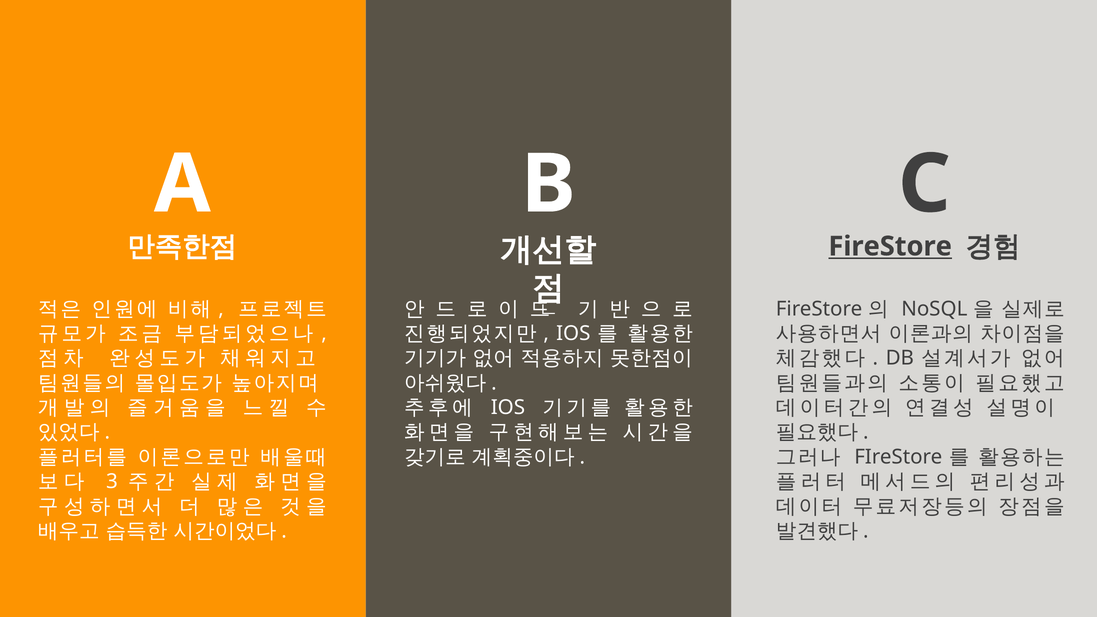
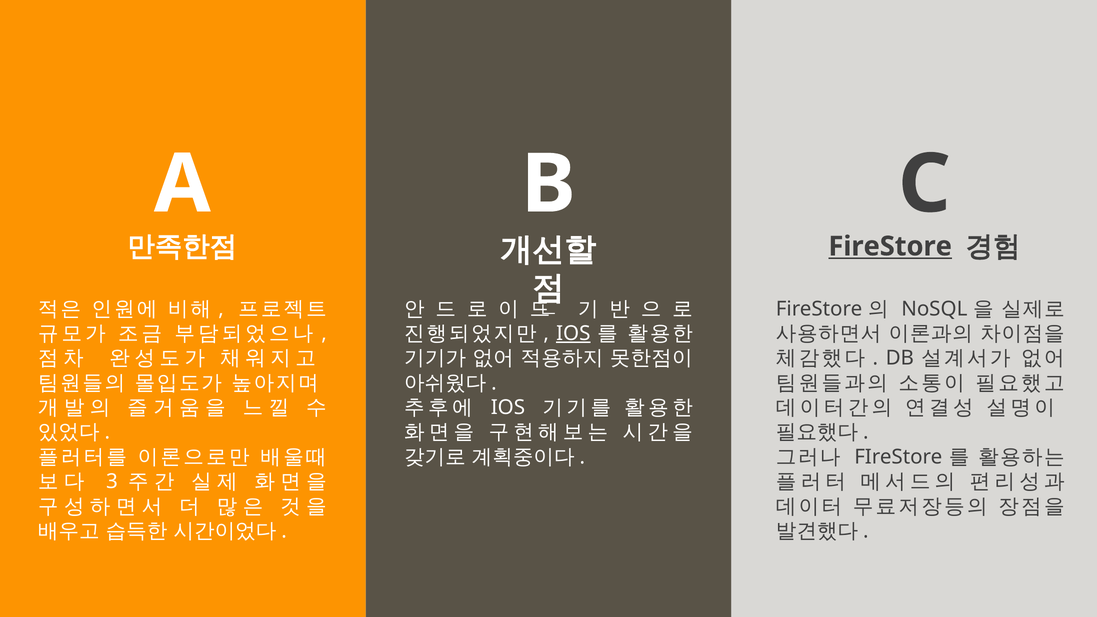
IOS underline: none -> present (573, 334)
